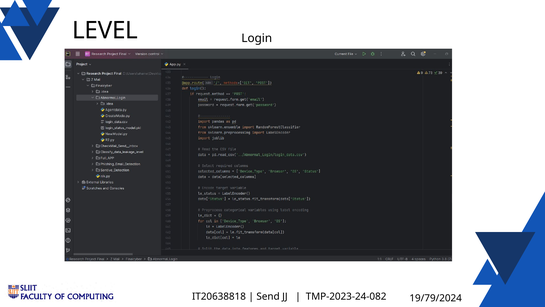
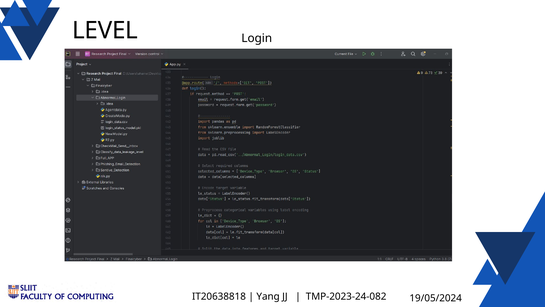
Send: Send -> Yang (268, 296)
19/79/2024: 19/79/2024 -> 19/05/2024 (436, 298)
